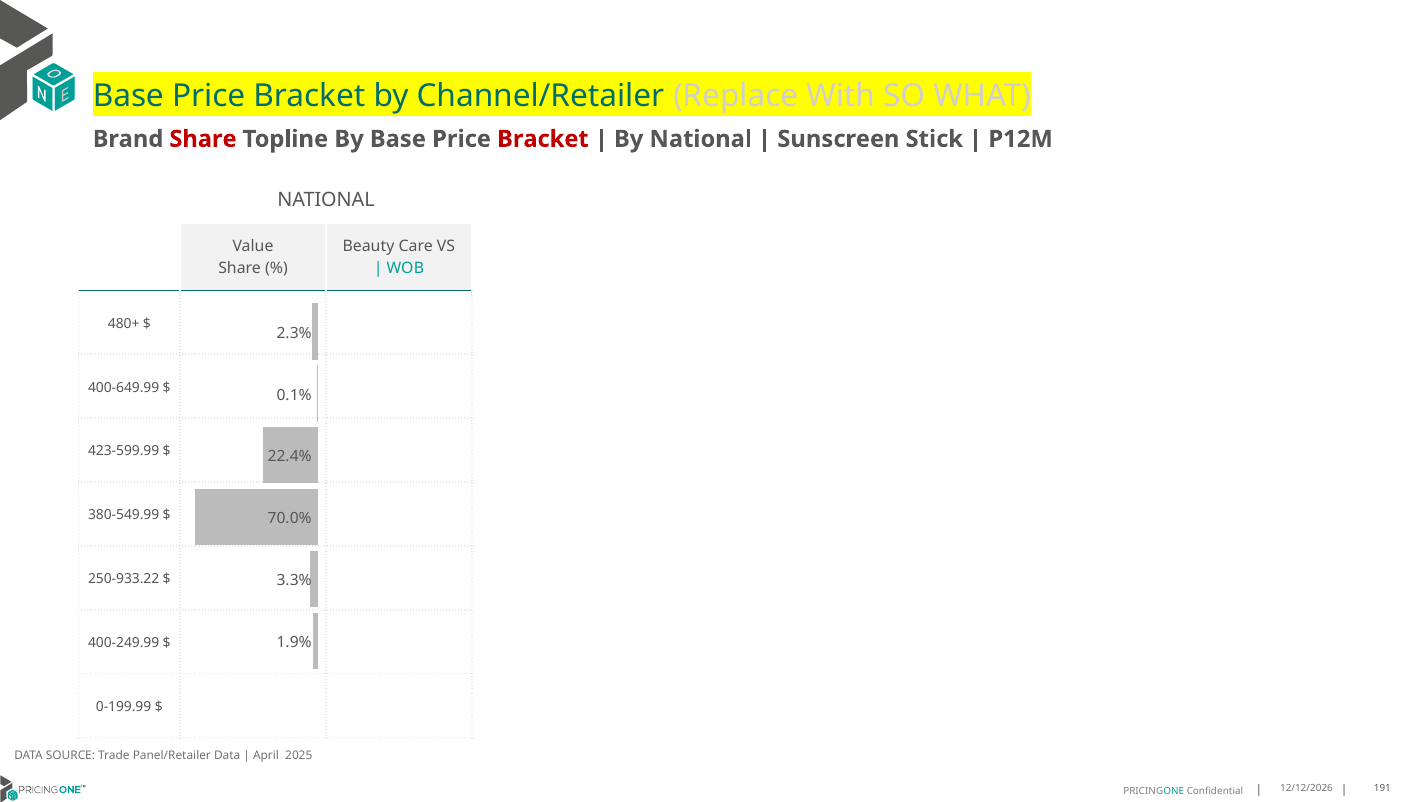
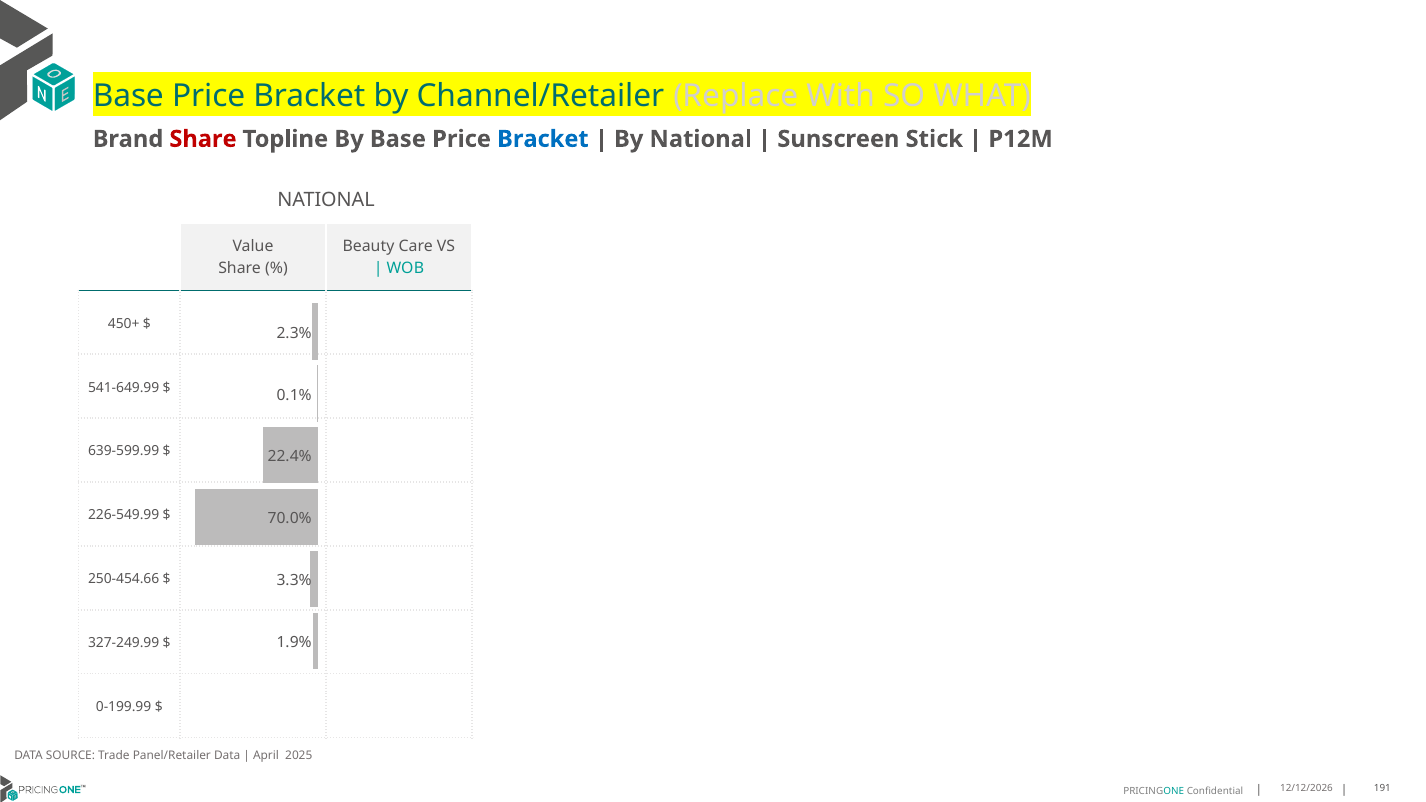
Bracket colour: red -> blue (543, 139)
480+: 480+ -> 450+ (124, 324)
400-649.99: 400-649.99 -> 541-649.99 (124, 388)
423-599.99: 423-599.99 -> 639-599.99 (124, 451)
380-549.99: 380-549.99 -> 226-549.99 (124, 515)
250-933.22: 250-933.22 -> 250-454.66 (124, 579)
400-249.99: 400-249.99 -> 327-249.99 (124, 643)
